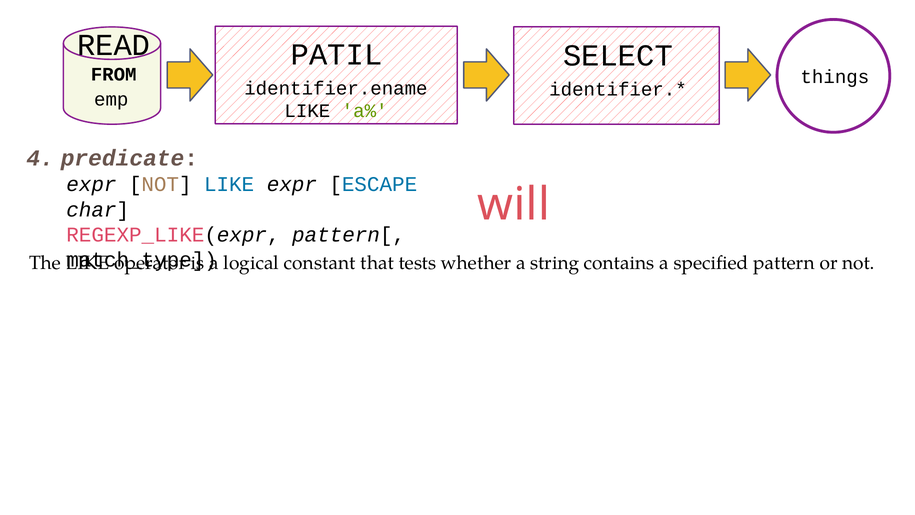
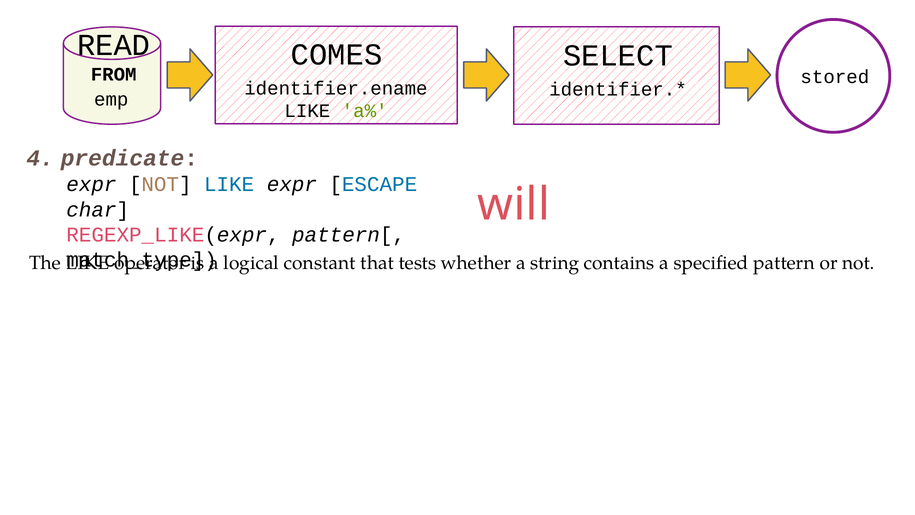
PATIL: PATIL -> COMES (337, 55)
things: things -> stored (835, 77)
